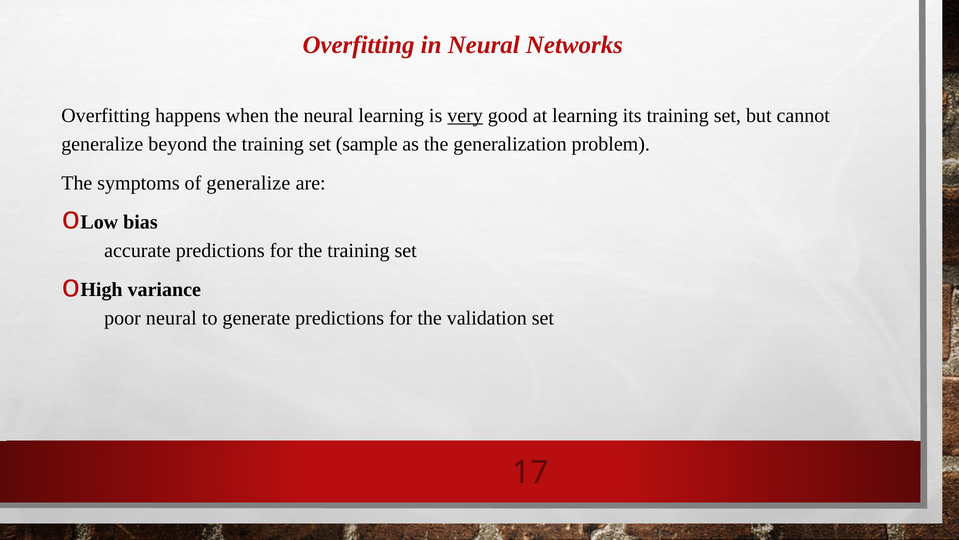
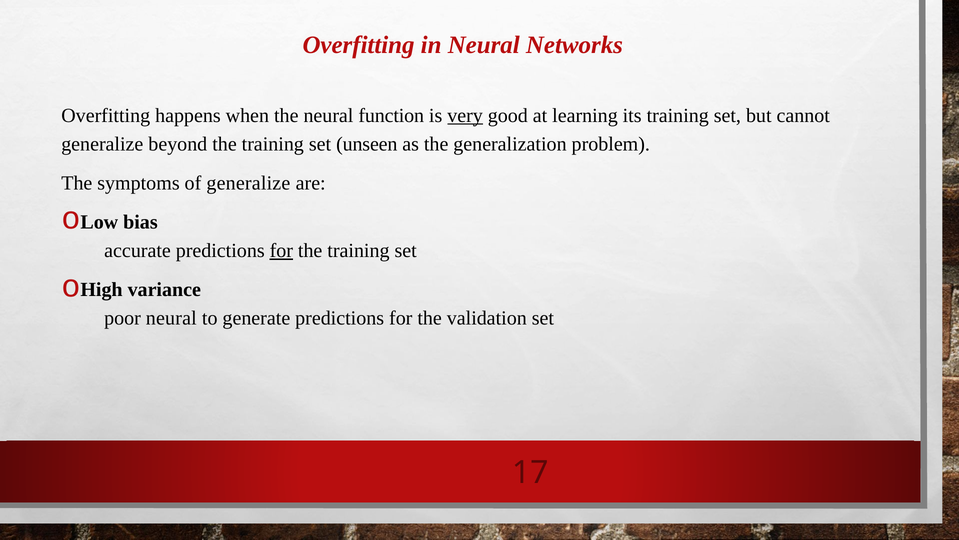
neural learning: learning -> function (391, 115)
sample: sample -> unseen (367, 144)
for underline: none -> present (281, 250)
